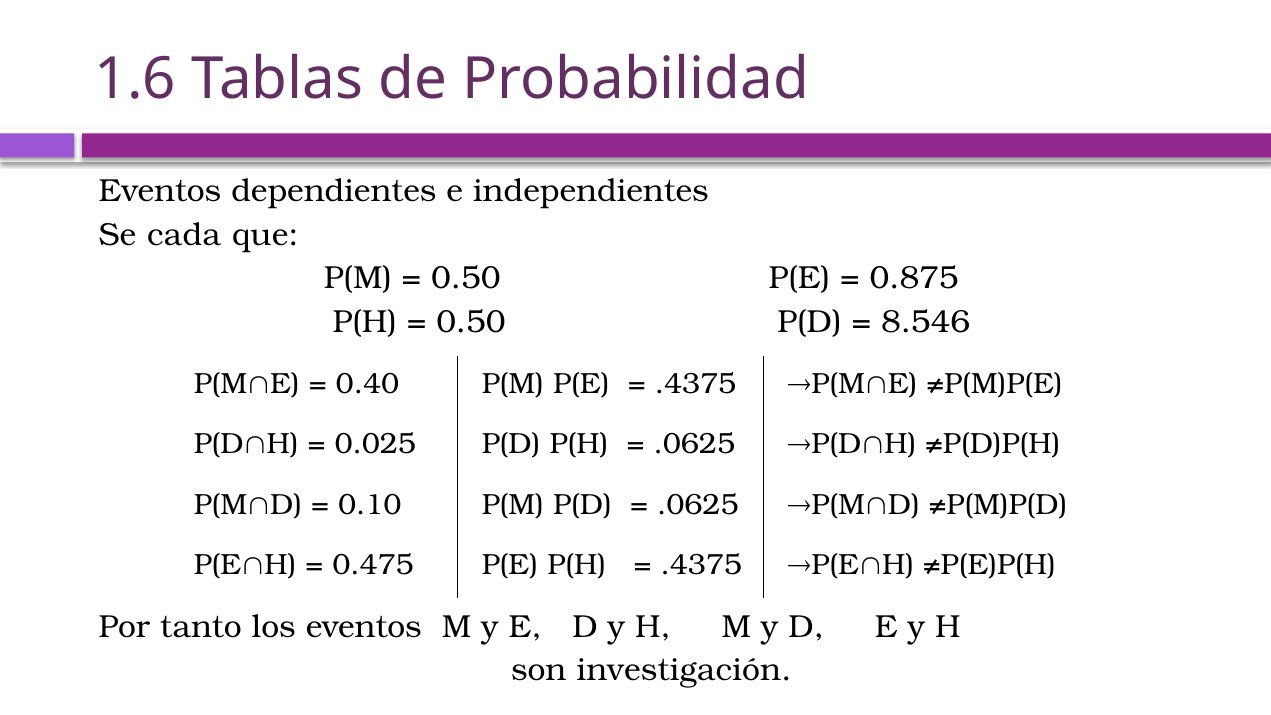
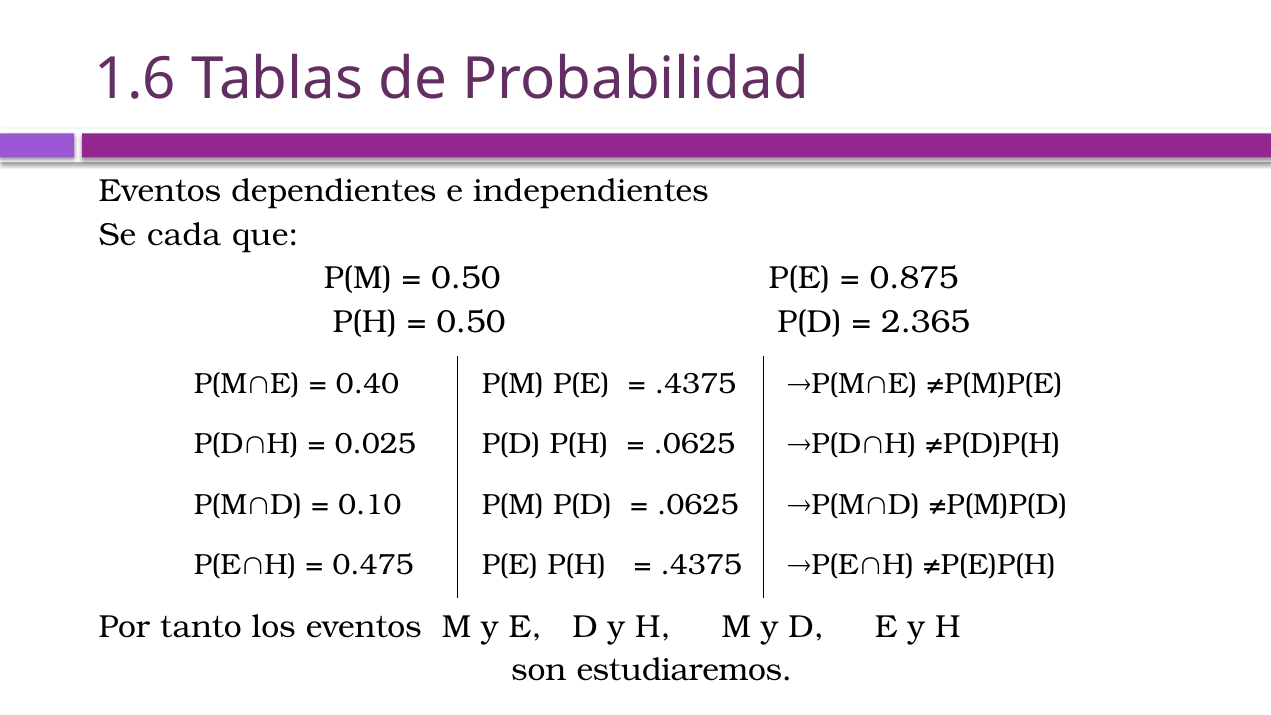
8.546: 8.546 -> 2.365 (926, 322)
investigación: investigación -> estudiaremos (684, 670)
